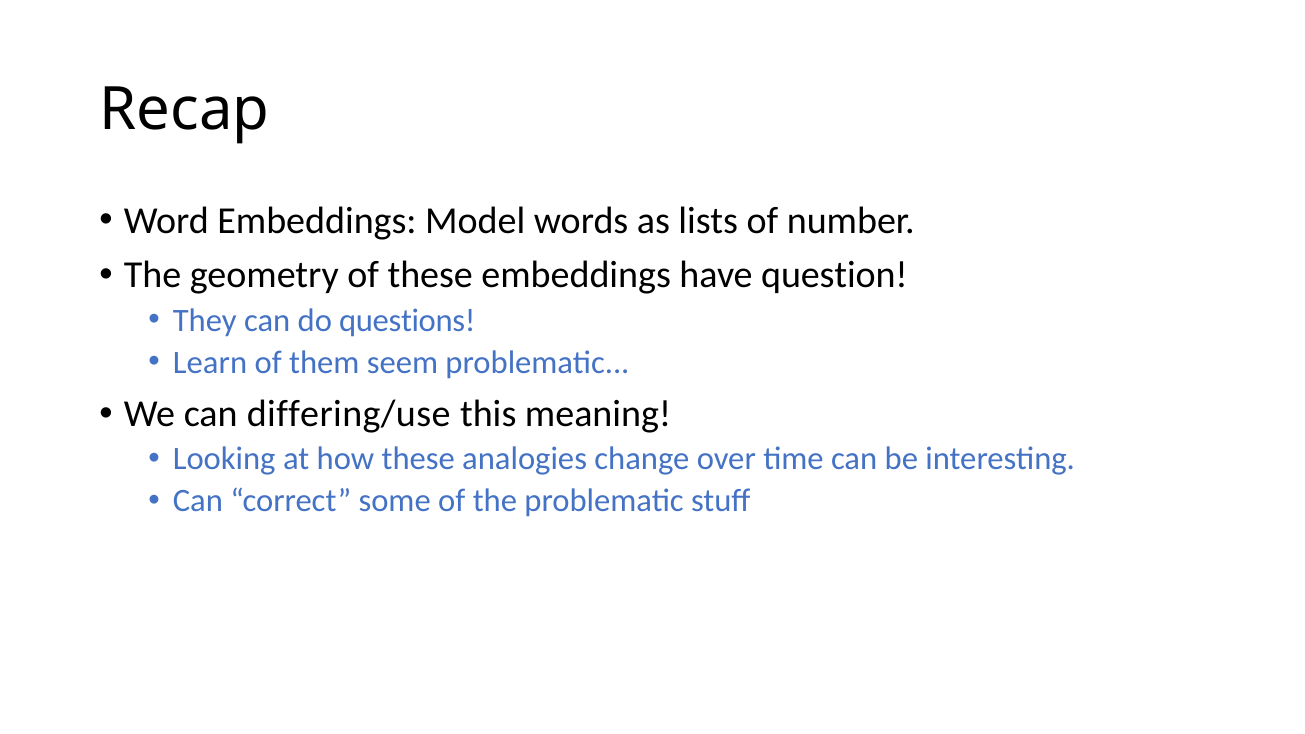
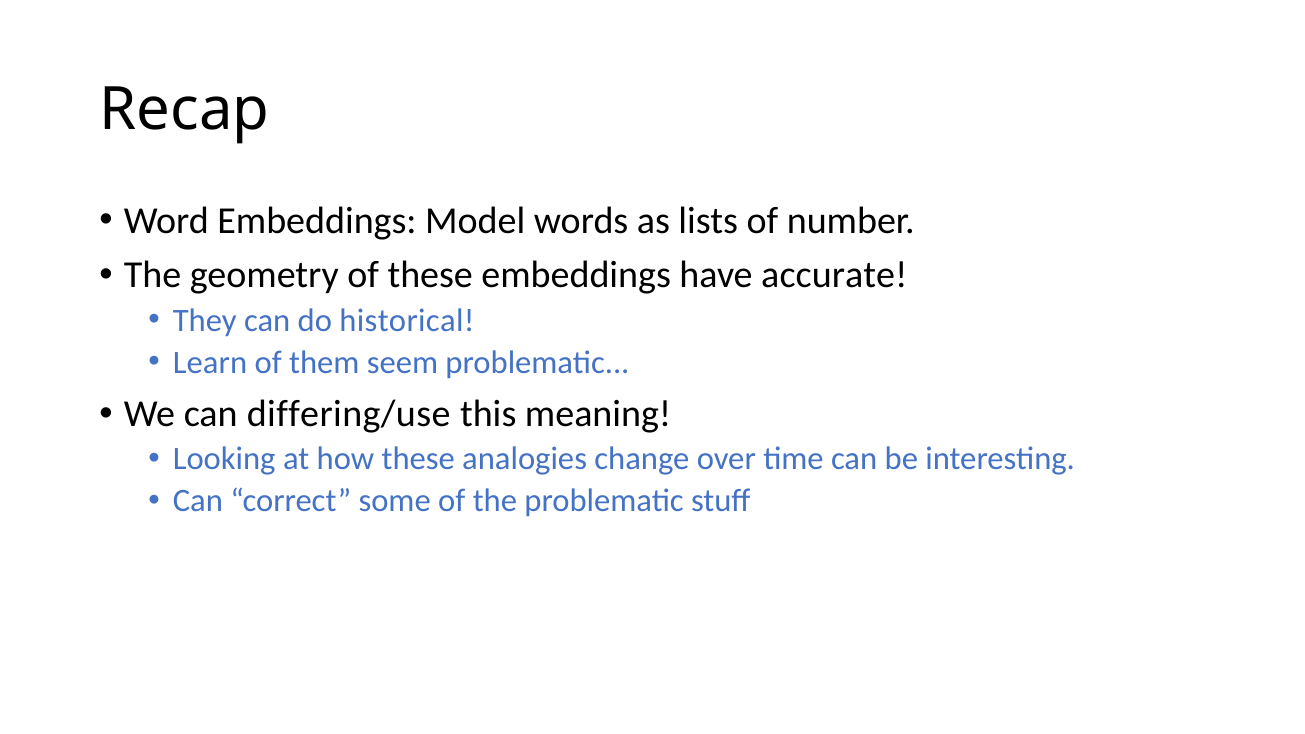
question: question -> accurate (834, 275)
questions: questions -> historical (407, 320)
